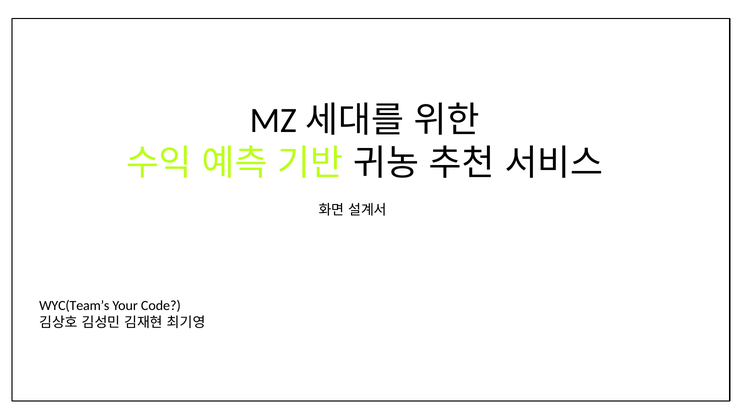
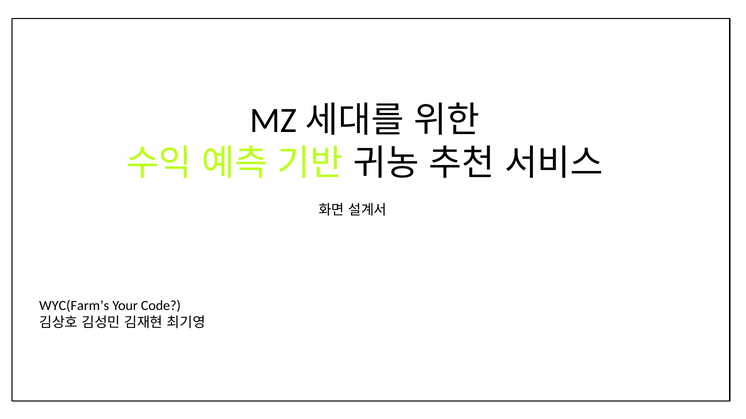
WYC(Team’s: WYC(Team’s -> WYC(Farm’s (74, 306)
